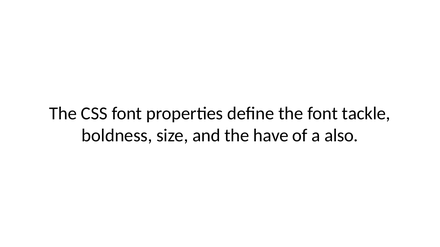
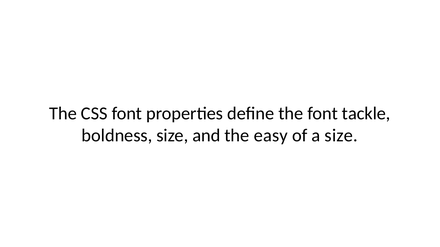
have: have -> easy (271, 136)
a also: also -> size (341, 136)
